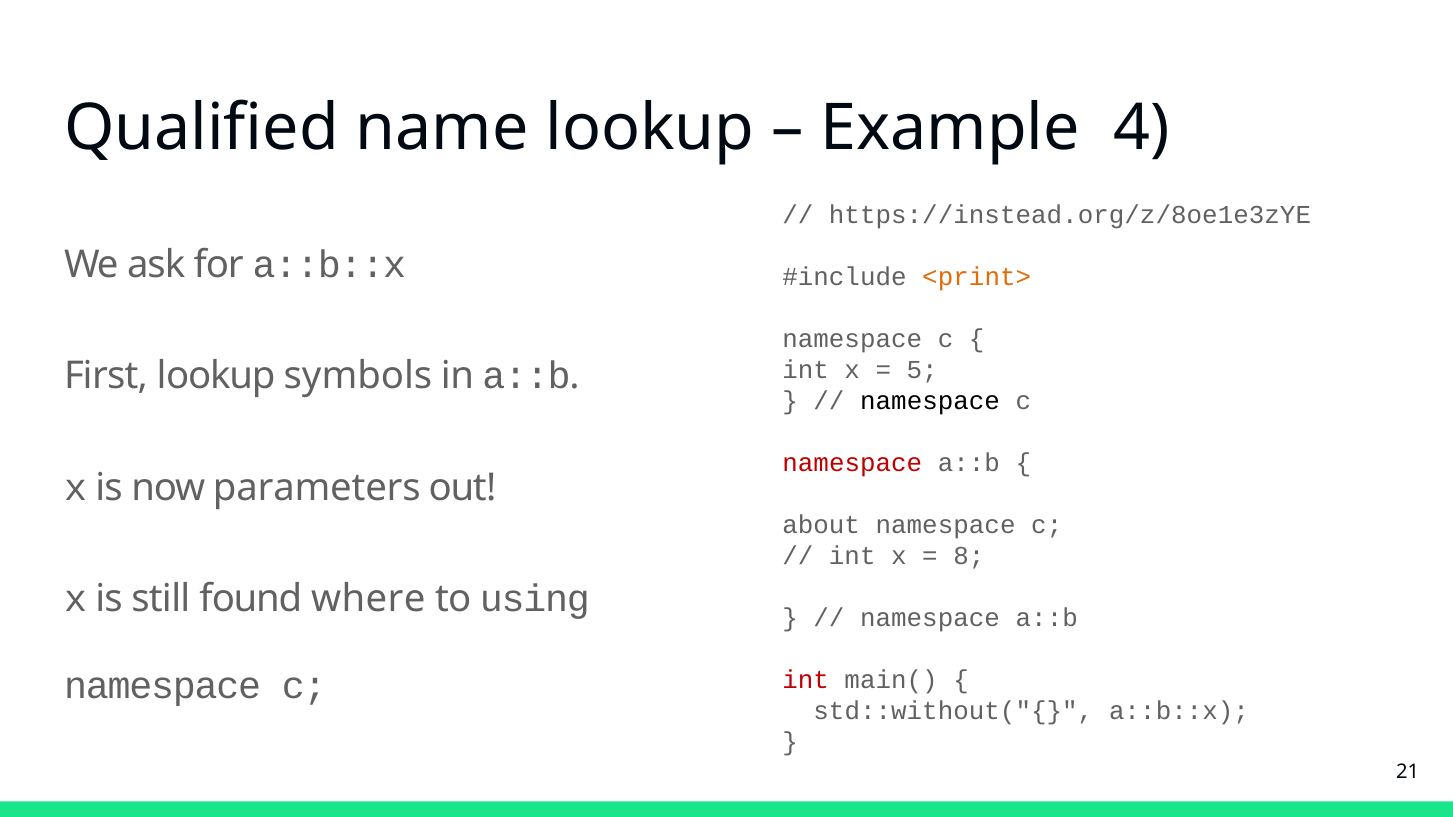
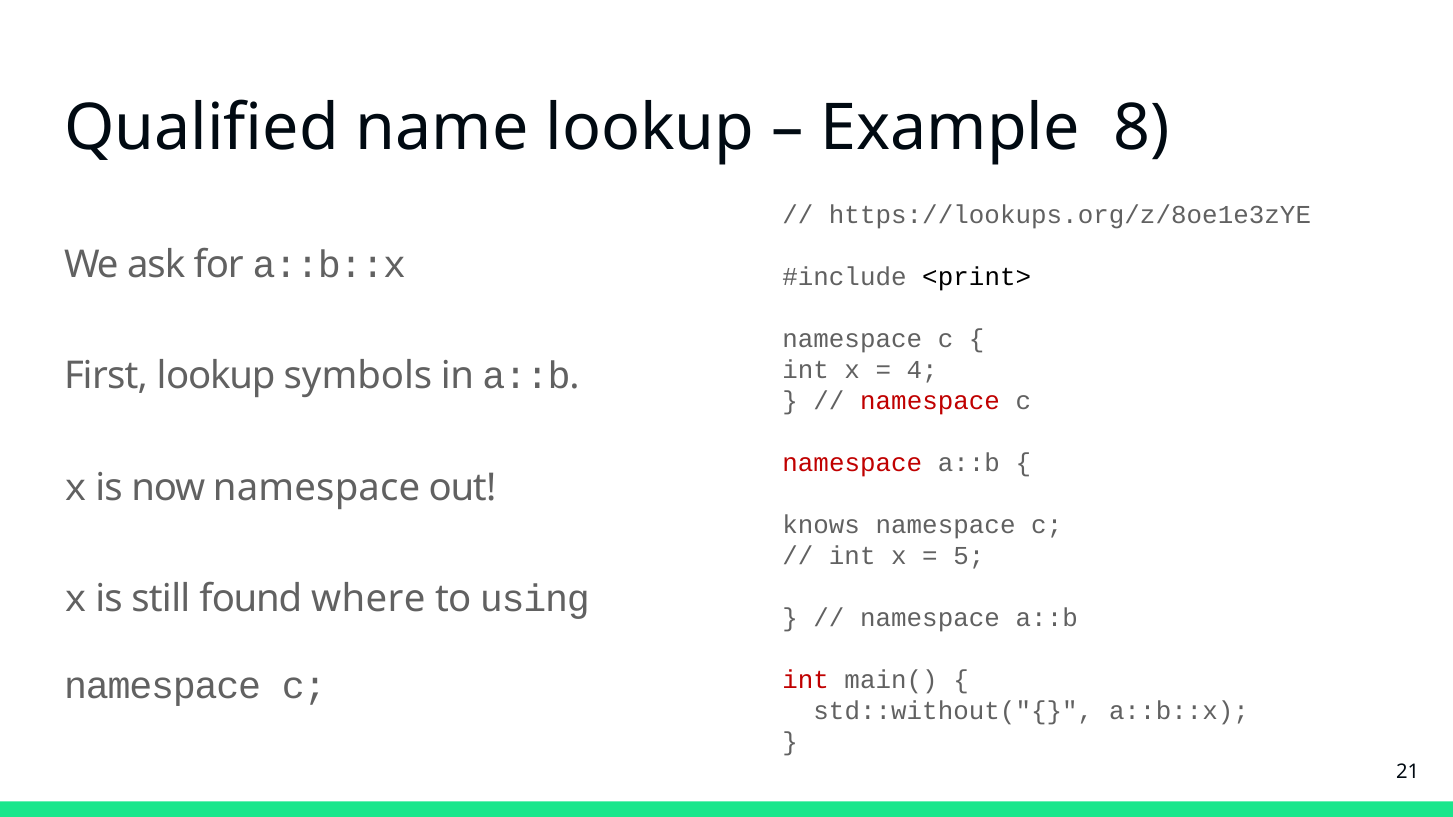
4: 4 -> 8 (1142, 129)
https://instead.org/z/8oe1e3zYE: https://instead.org/z/8oe1e3zYE -> https://lookups.org/z/8oe1e3zYE (1070, 215)
<print> colour: orange -> black (977, 277)
5: 5 -> 4 (922, 370)
namespace colour: black -> red (930, 401)
now parameters: parameters -> namespace (317, 488)
about: about -> knows (821, 525)
8: 8 -> 5 (969, 556)
